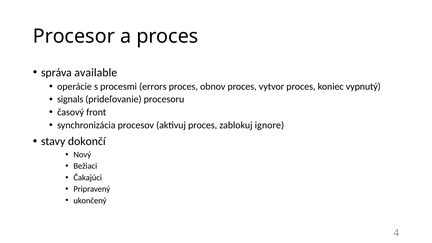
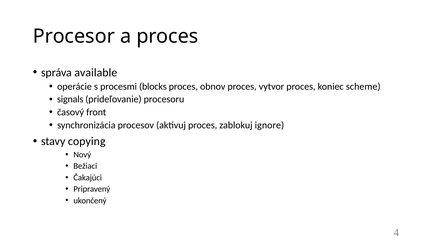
errors: errors -> blocks (153, 86)
vypnutý: vypnutý -> scheme (363, 86)
dokončí: dokončí -> copying (87, 141)
